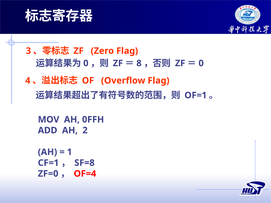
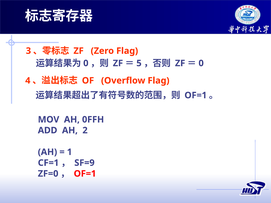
8: 8 -> 5 (139, 63)
SF=8: SF=8 -> SF=9 (84, 163)
OF=4: OF=4 -> OF=1 (85, 174)
